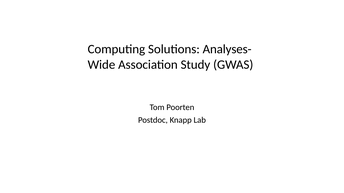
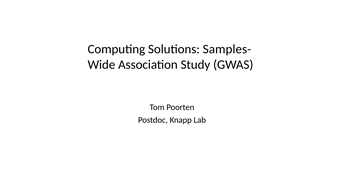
Analyses-: Analyses- -> Samples- (227, 49)
